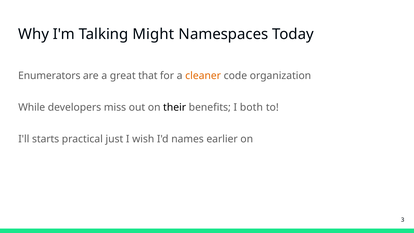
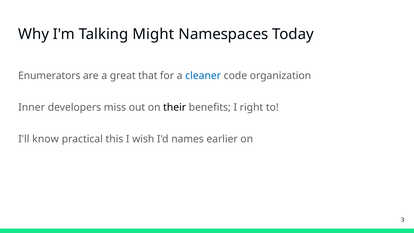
cleaner colour: orange -> blue (203, 76)
While: While -> Inner (32, 107)
both: both -> right (251, 107)
starts: starts -> know (46, 139)
just: just -> this (114, 139)
